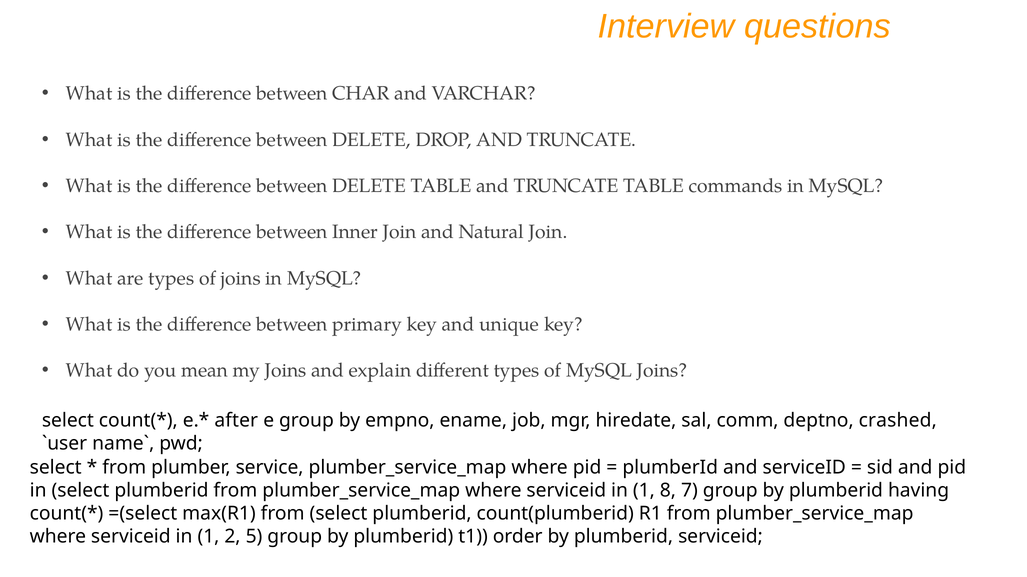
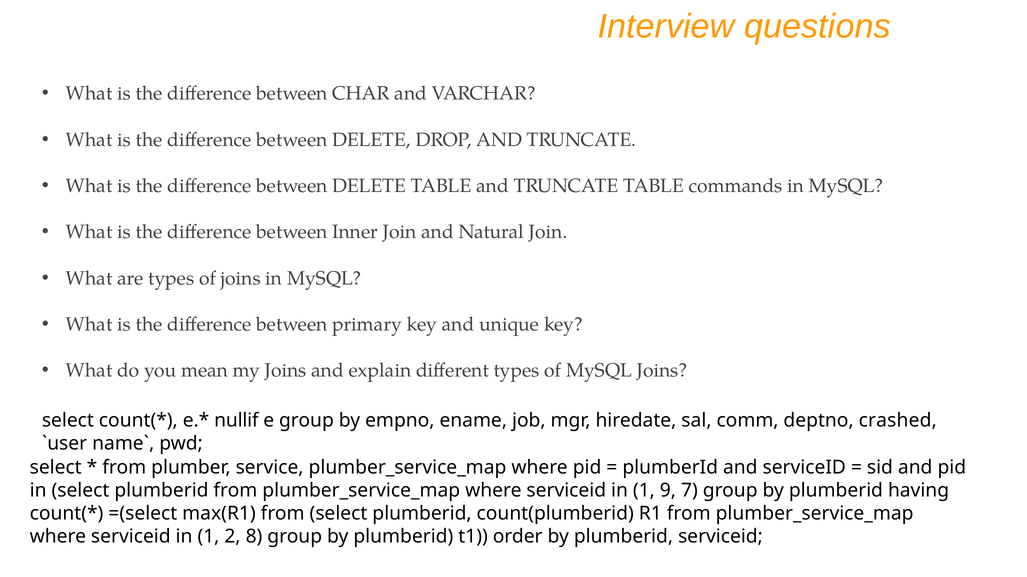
after: after -> nullif (236, 421)
8: 8 -> 9 (668, 491)
5: 5 -> 8 (254, 537)
